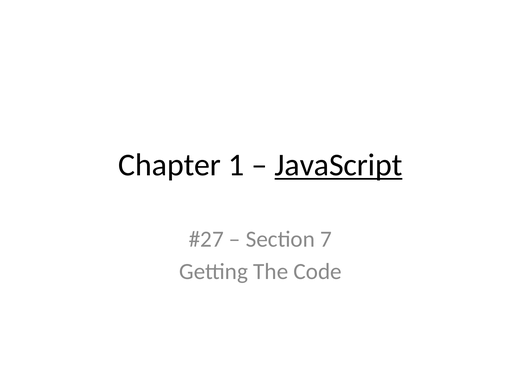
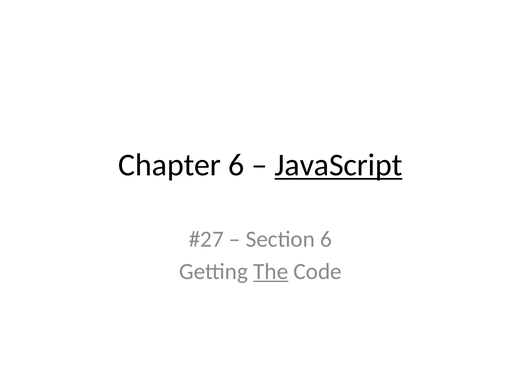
Chapter 1: 1 -> 6 (236, 165)
Section 7: 7 -> 6 (326, 240)
The underline: none -> present (271, 272)
